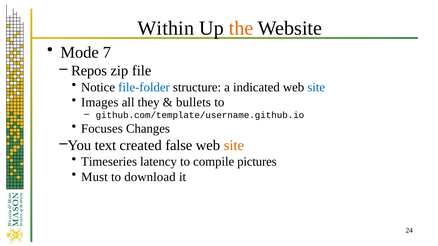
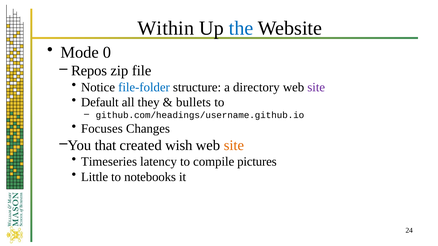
the colour: orange -> blue (241, 28)
7: 7 -> 0 (107, 52)
indicated: indicated -> directory (256, 87)
site colour: blue -> purple (316, 87)
Images: Images -> Default (100, 103)
github.com/template/username.github.io: github.com/template/username.github.io -> github.com/headings/username.github.io (200, 115)
text: text -> that (105, 145)
false: false -> wish (179, 145)
Must: Must -> Little (95, 177)
download: download -> notebooks (150, 177)
